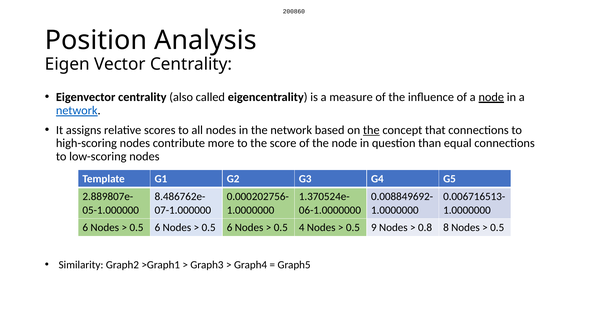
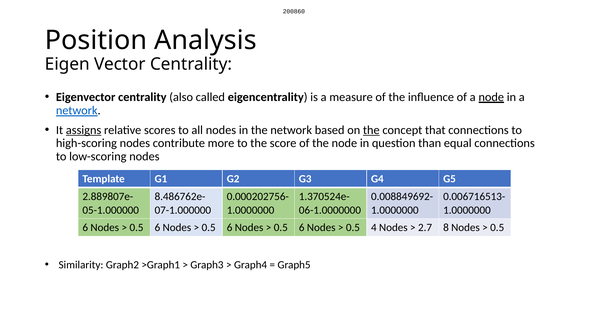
assigns underline: none -> present (84, 130)
4: 4 -> 6 (302, 228)
9: 9 -> 4 (374, 228)
0.8: 0.8 -> 2.7 (425, 228)
